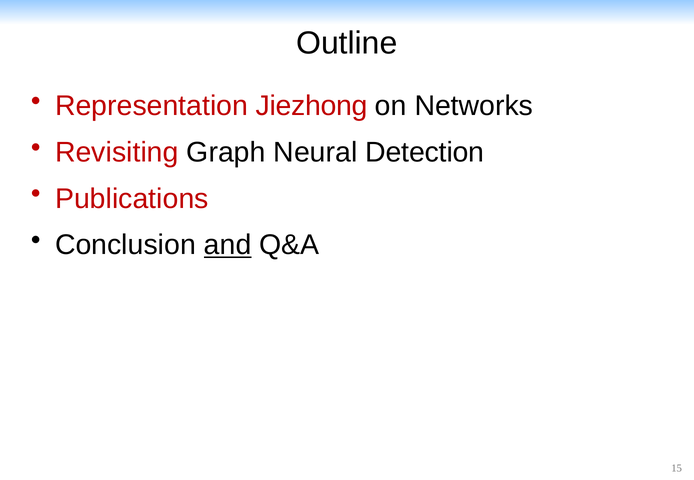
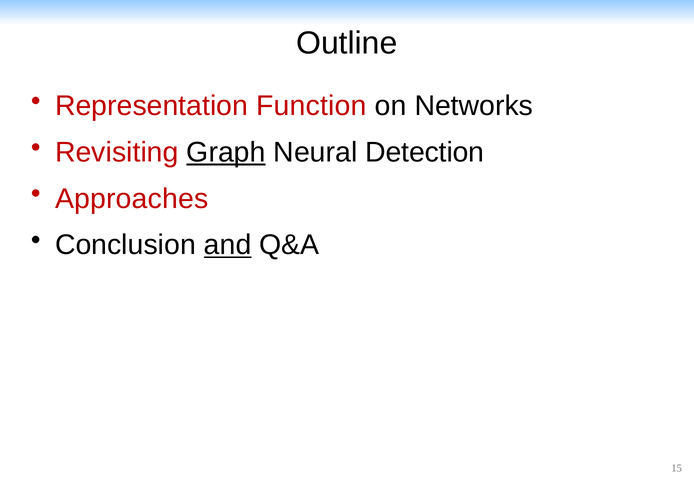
Jiezhong: Jiezhong -> Function (311, 106)
Graph underline: none -> present (226, 152)
Publications: Publications -> Approaches (132, 199)
